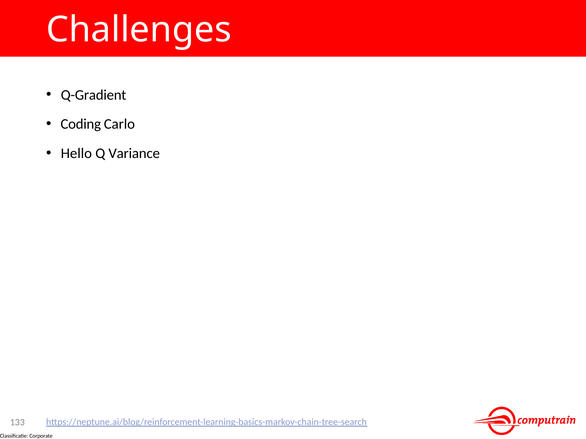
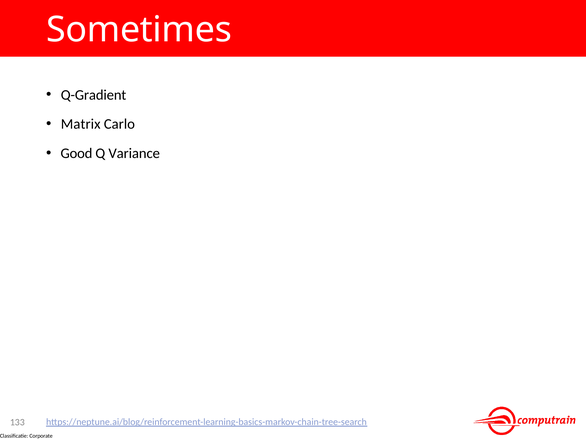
Challenges: Challenges -> Sometimes (139, 30)
Coding: Coding -> Matrix (81, 124)
Hello: Hello -> Good (76, 153)
